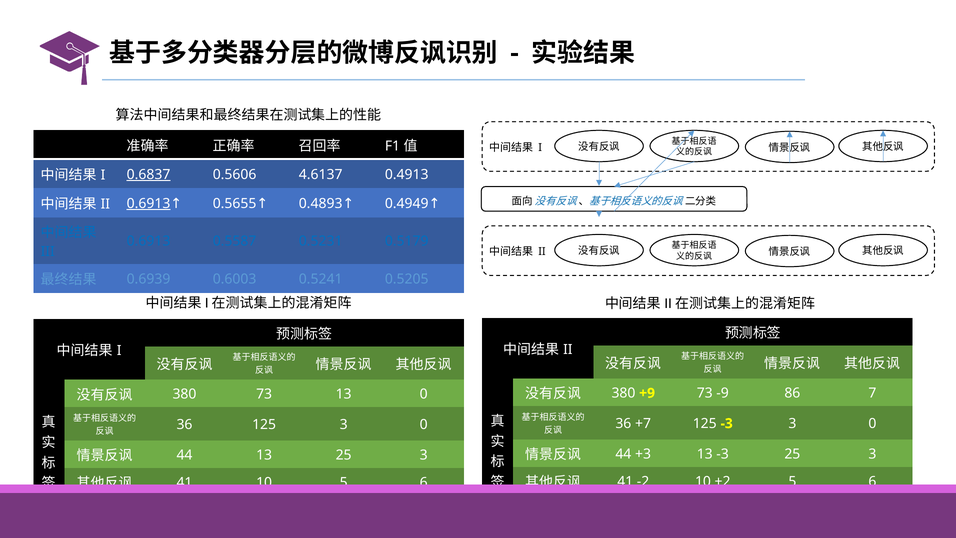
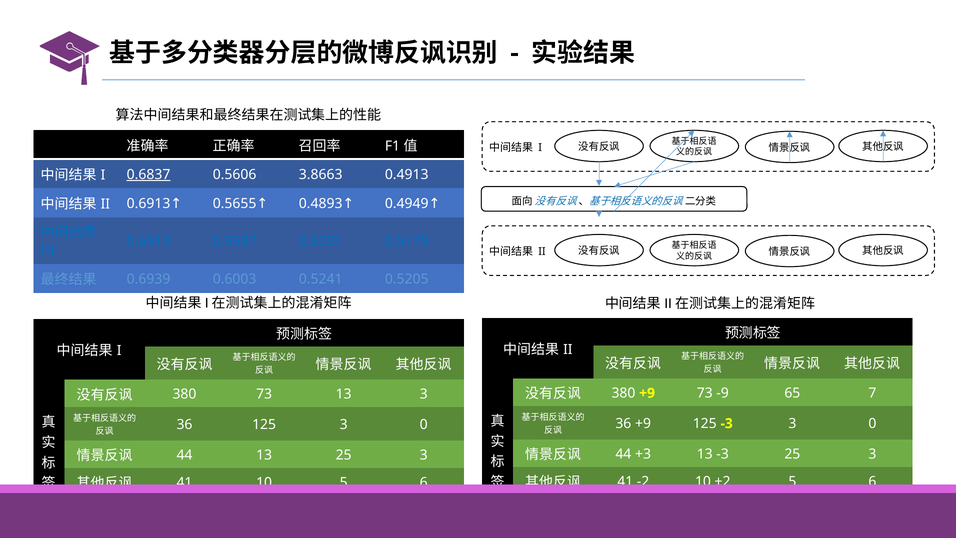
4.6137: 4.6137 -> 3.8663 (321, 174)
0.6913 underline: present -> none (149, 203)
86: 86 -> 65 (792, 393)
13 0: 0 -> 3 (424, 394)
36 +7: +7 -> +9 (643, 423)
